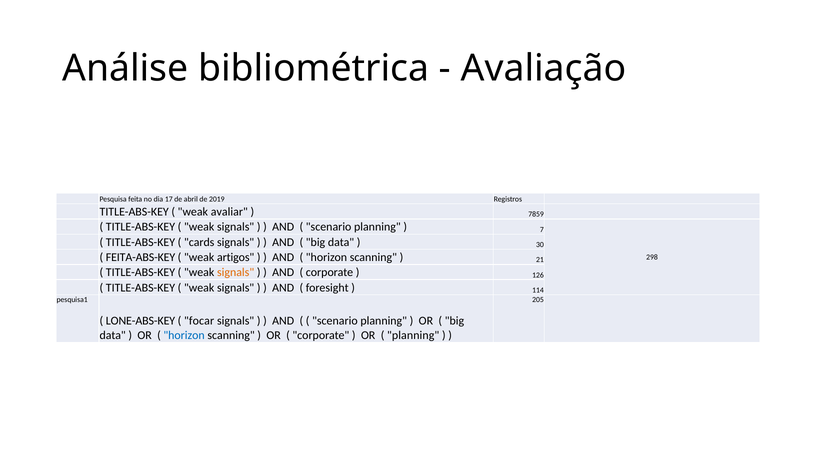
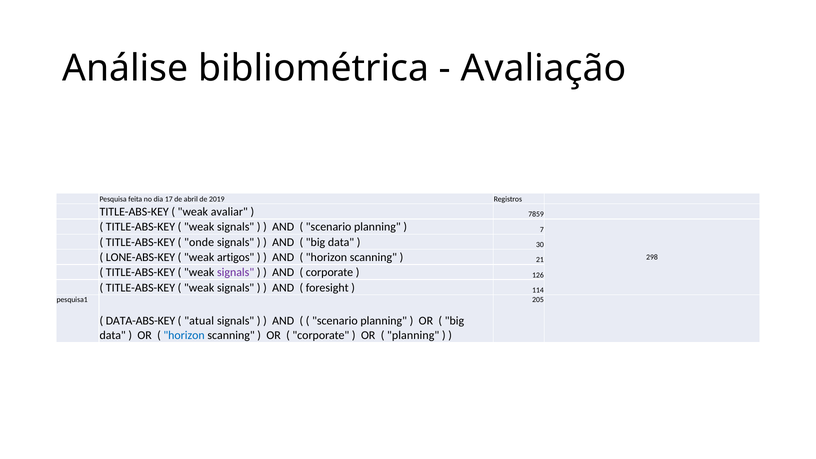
cards: cards -> onde (199, 242)
FEITA-ABS-KEY: FEITA-ABS-KEY -> LONE-ABS-KEY (140, 257)
signals colour: orange -> purple (236, 273)
LONE-ABS-KEY: LONE-ABS-KEY -> DATA-ABS-KEY (141, 321)
focar: focar -> atual (199, 321)
